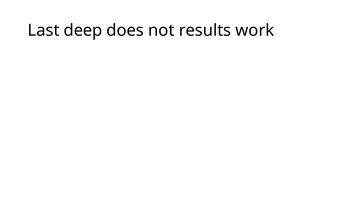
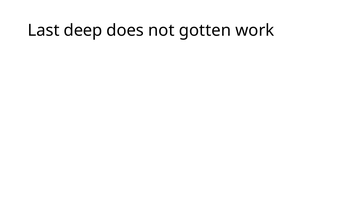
results: results -> gotten (205, 30)
